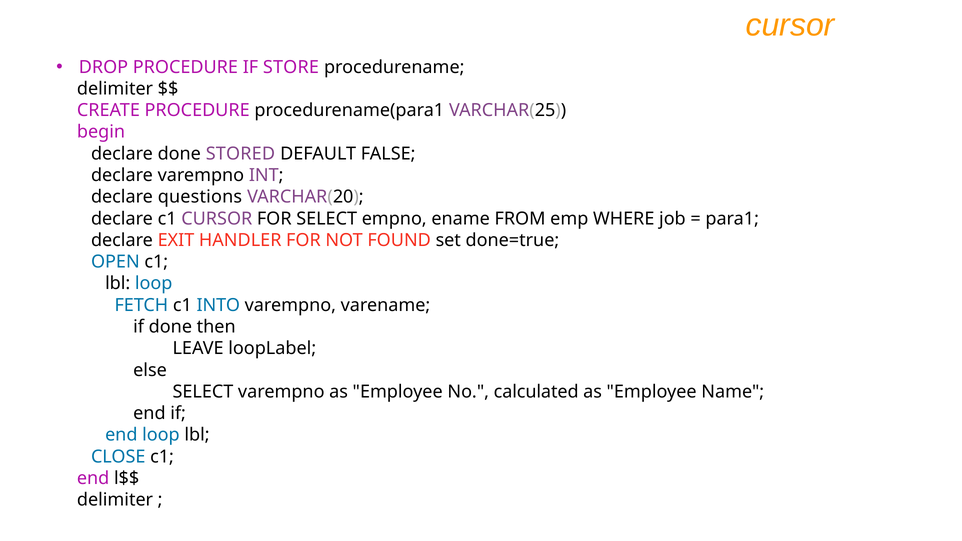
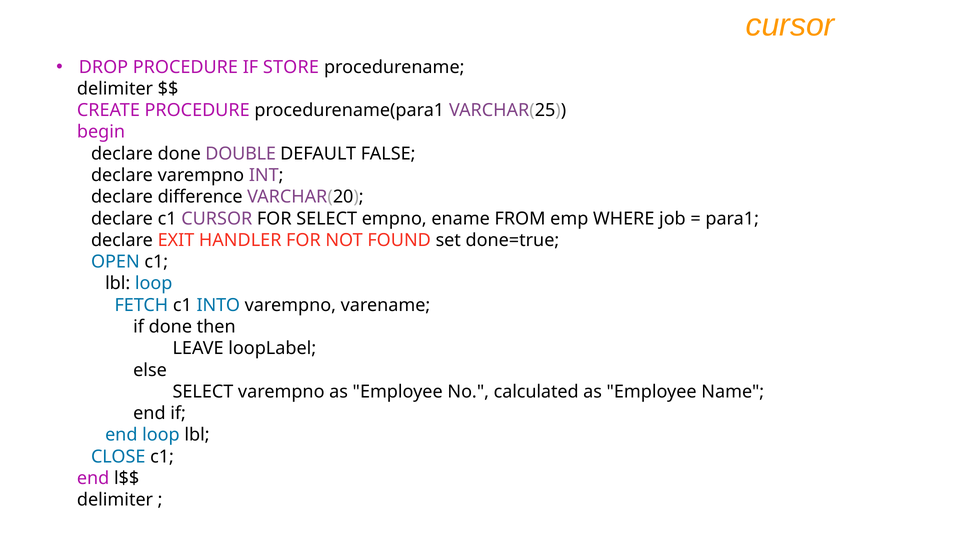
STORED: STORED -> DOUBLE (241, 154)
questions: questions -> difference (200, 197)
